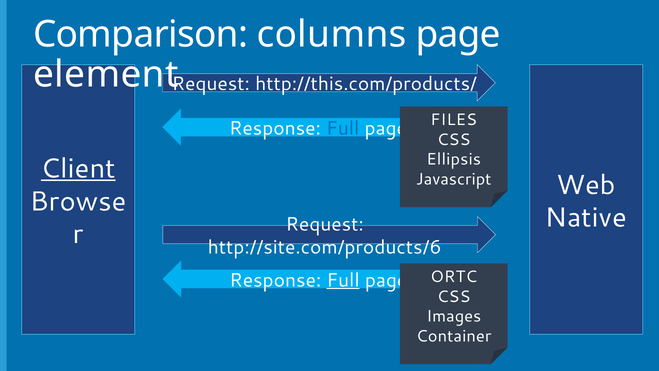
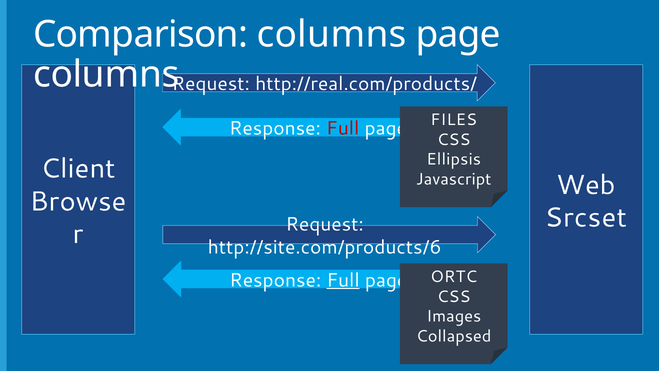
element: element -> columns (106, 75)
http://this.com/products/: http://this.com/products/ -> http://real.com/products/ (366, 84)
Full colour: blue -> red (343, 128)
Client underline: present -> none (78, 168)
Native: Native -> Srcset (586, 218)
Container: Container -> Collapsed (454, 336)
